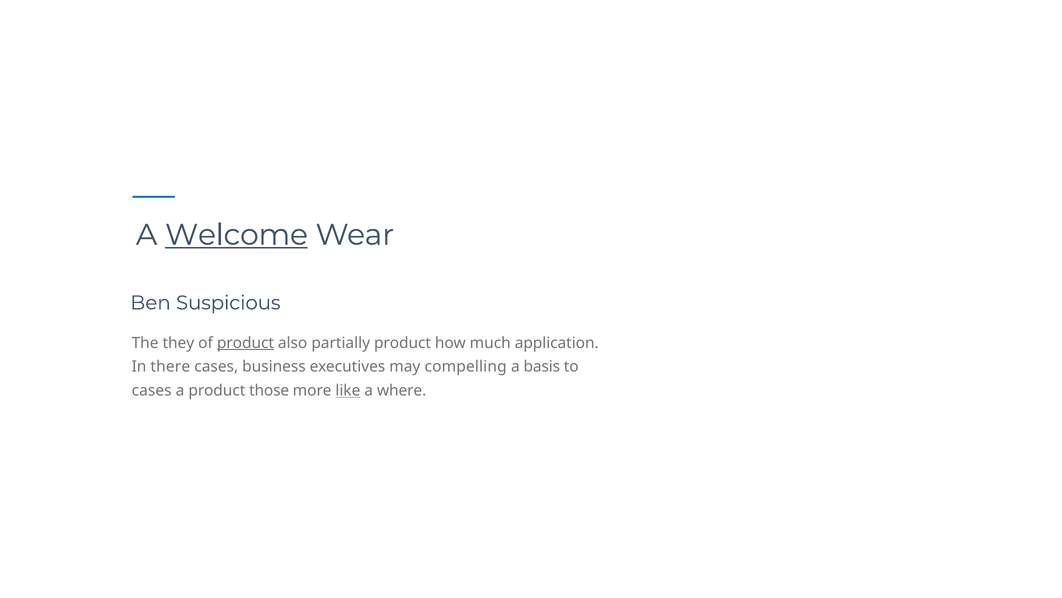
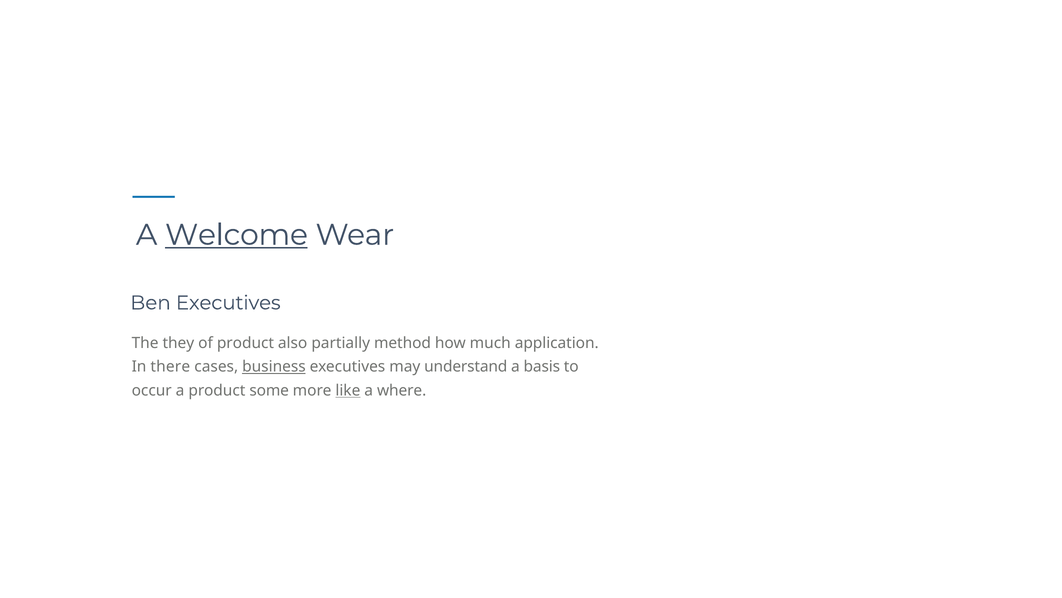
Ben Suspicious: Suspicious -> Executives (228, 303)
product underline: present -> none (245, 343)
partially product: product -> method (403, 343)
business underline: none -> present (274, 366)
compelling: compelling -> understand (466, 366)
cases: cases -> occur (152, 390)
those: those -> some (269, 390)
